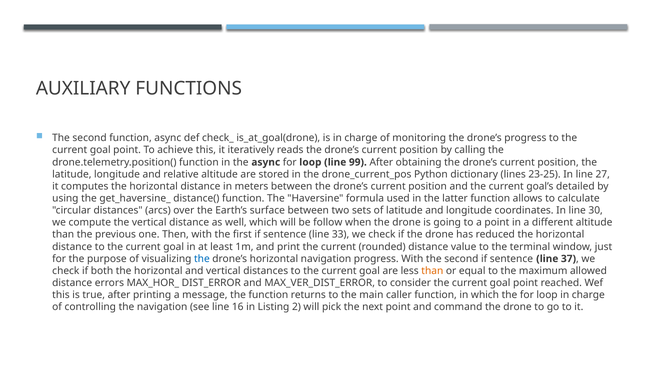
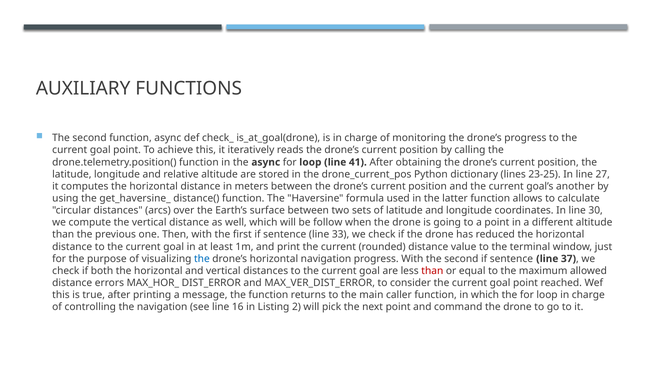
99: 99 -> 41 (358, 162)
detailed: detailed -> another (575, 186)
than colour: orange -> red (432, 271)
